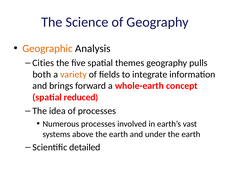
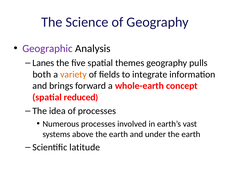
Geographic colour: orange -> purple (48, 49)
Cities: Cities -> Lanes (43, 63)
detailed: detailed -> latitude (85, 148)
